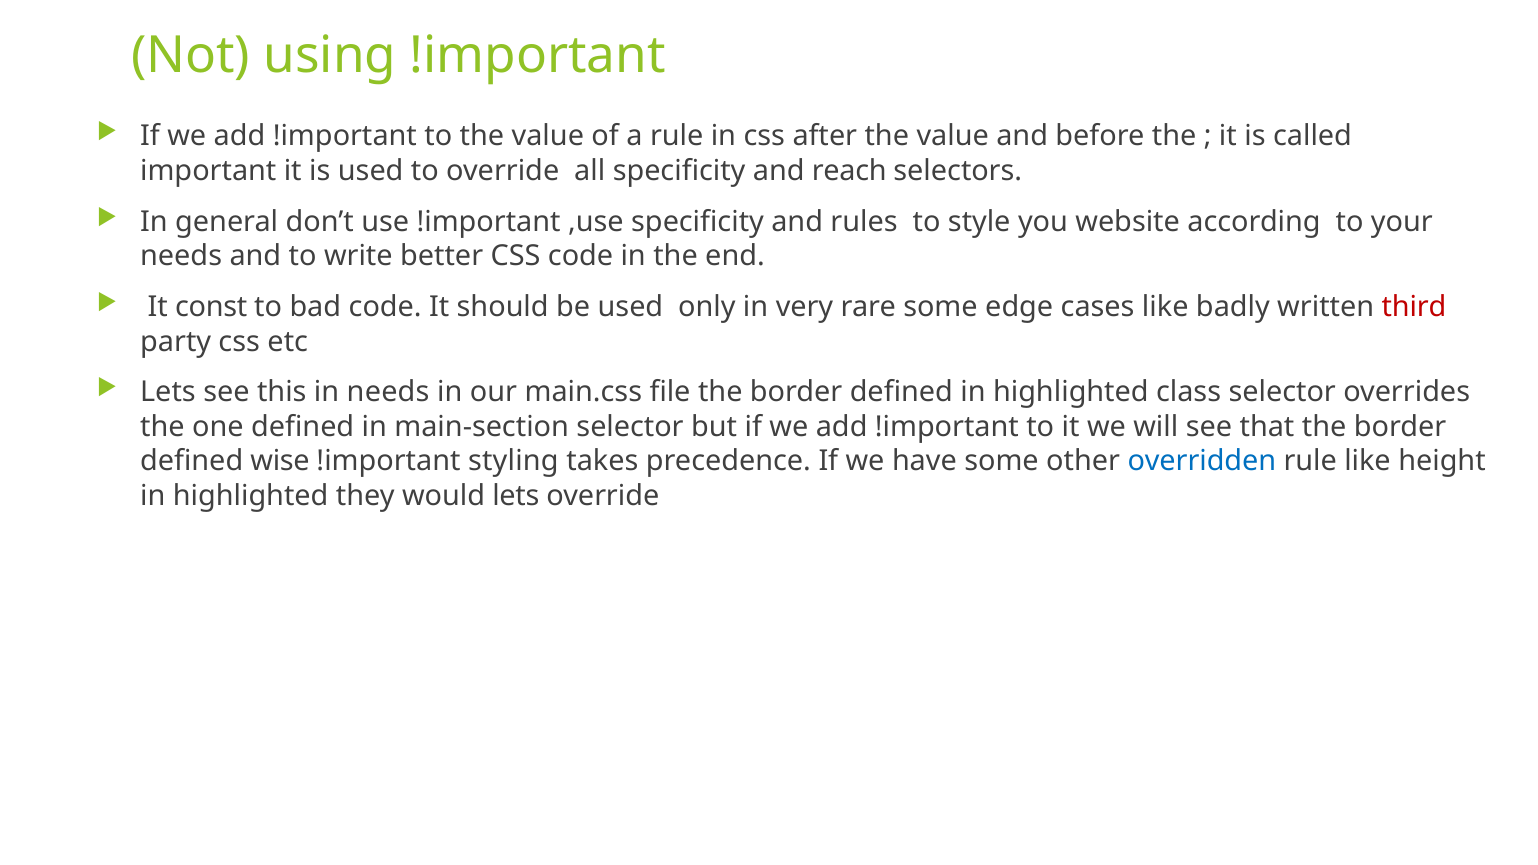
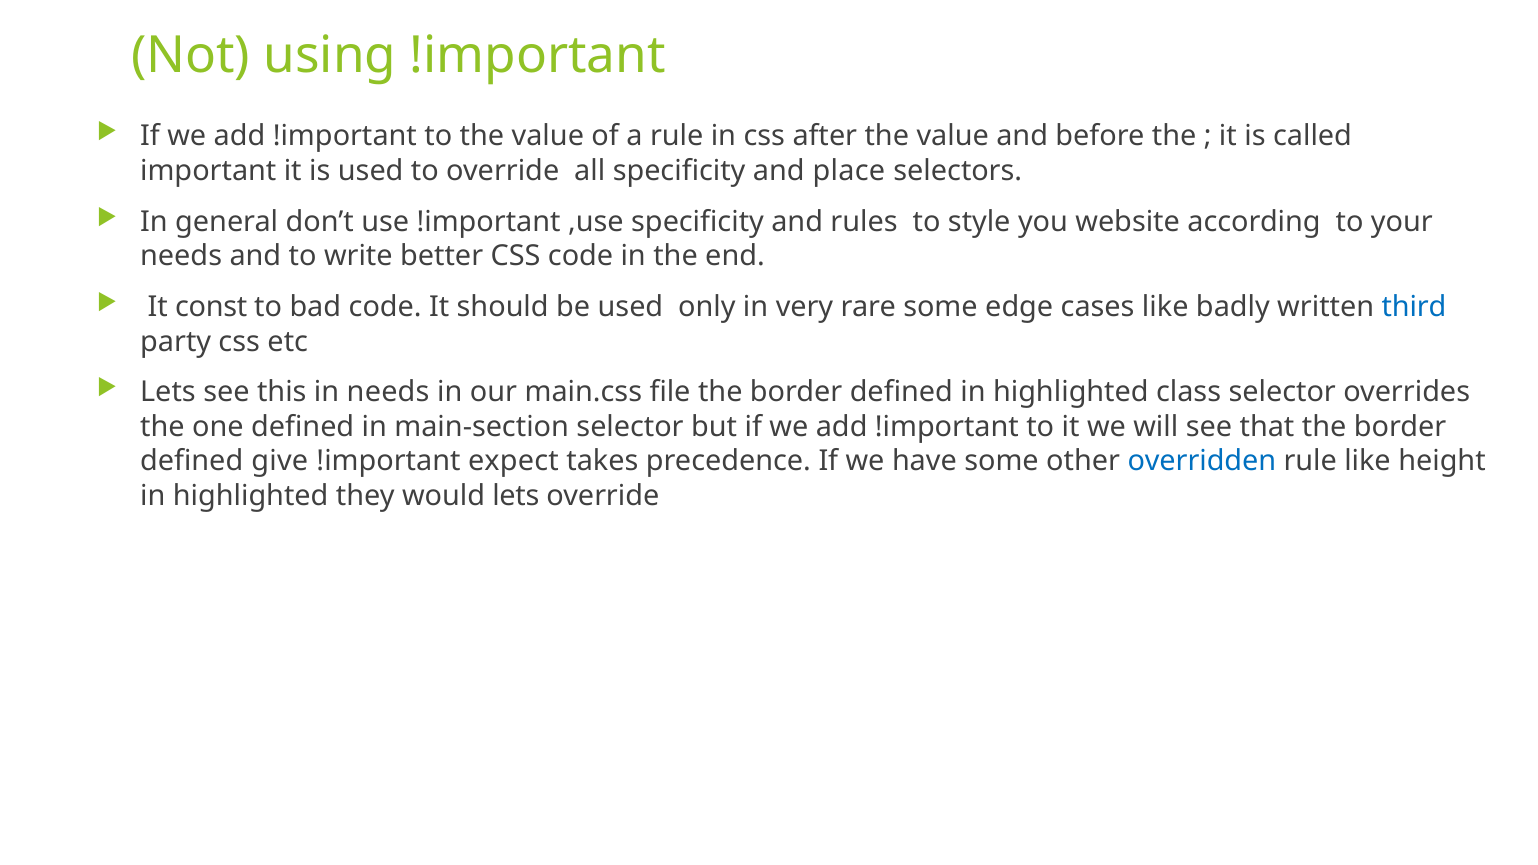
reach: reach -> place (849, 171)
third colour: red -> blue (1414, 307)
wise: wise -> give (280, 461)
styling: styling -> expect (513, 461)
